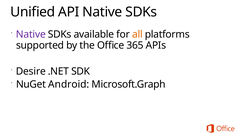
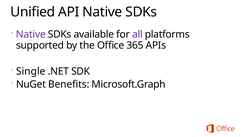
all colour: orange -> purple (137, 34)
Desire: Desire -> Single (31, 71)
Android: Android -> Benefits (69, 84)
